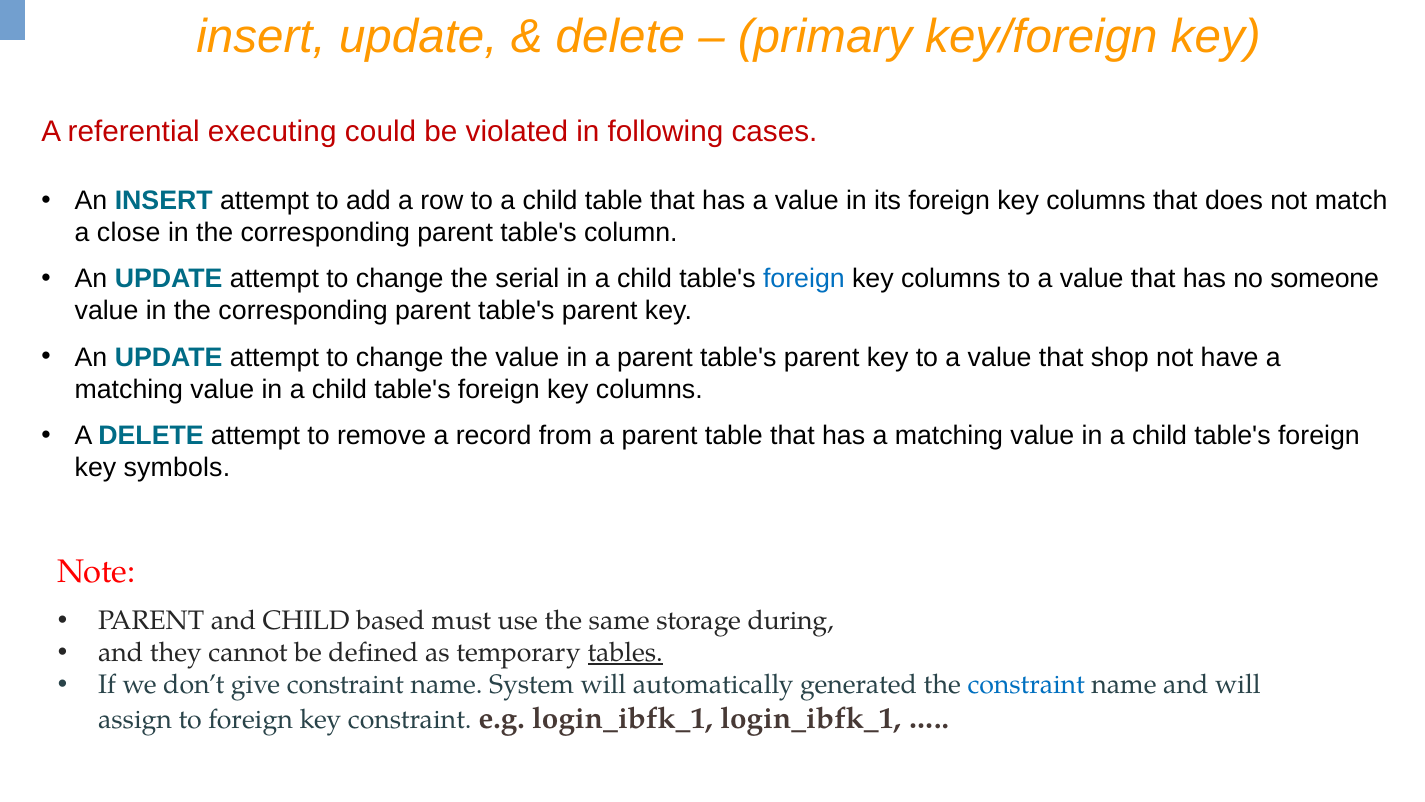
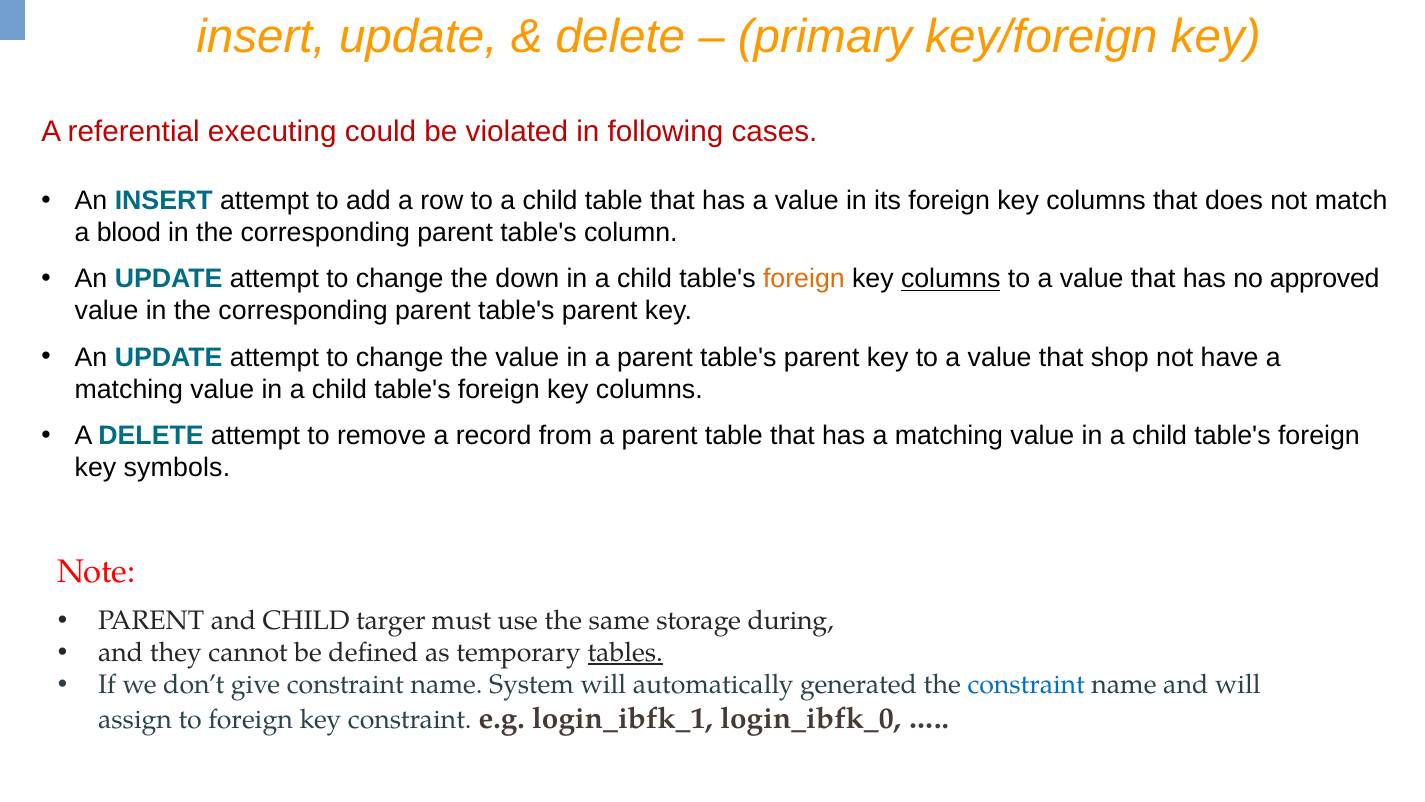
close: close -> blood (129, 233)
serial: serial -> down (527, 279)
foreign colour: blue -> orange (804, 279)
columns underline: none -> present (951, 279)
someone: someone -> approved (1325, 279)
based: based -> targer (391, 620)
login_ibfk_1 login_ibfk_1: login_ibfk_1 -> login_ibfk_0 (811, 719)
